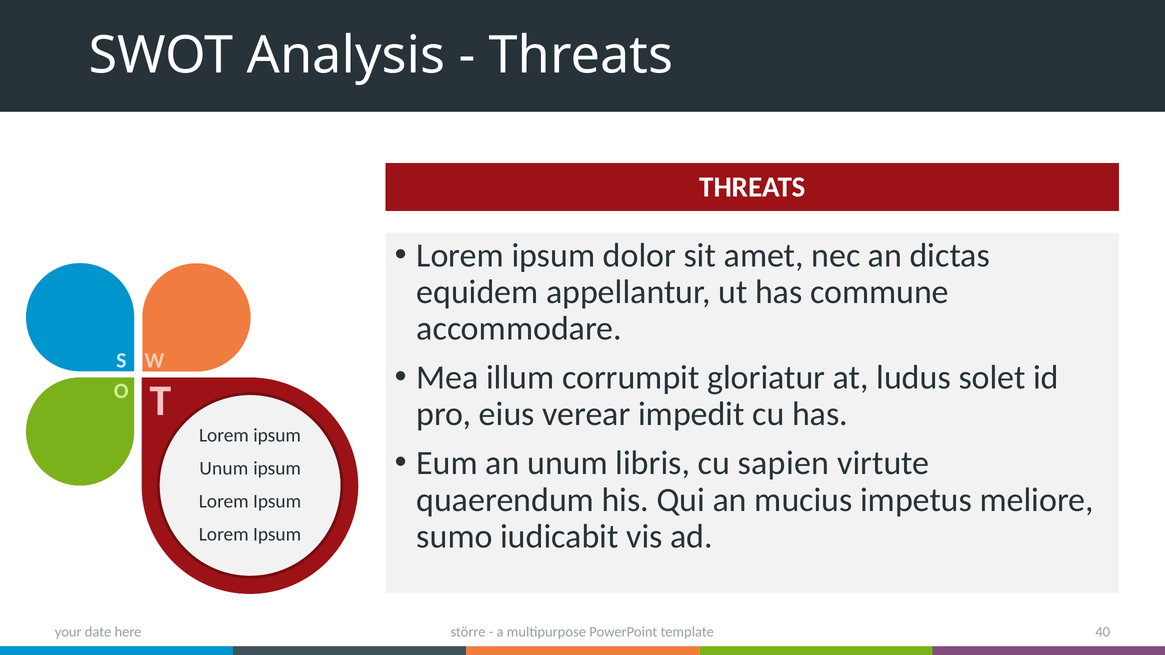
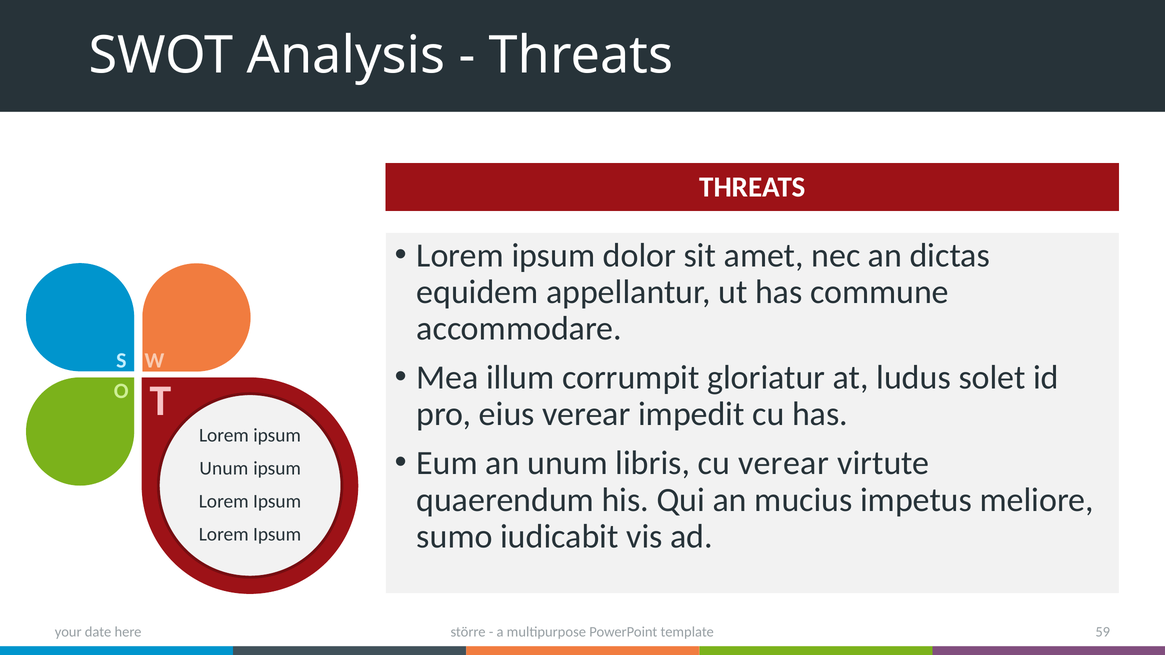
cu sapien: sapien -> verear (783, 463)
40: 40 -> 59 (1103, 632)
